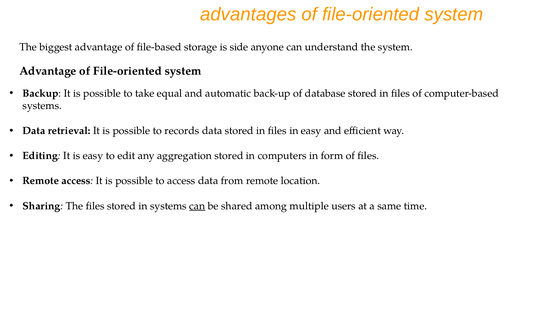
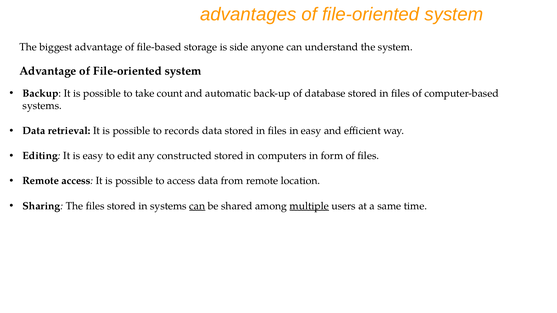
equal: equal -> count (170, 93)
aggregation: aggregation -> constructed (185, 156)
multiple underline: none -> present (309, 206)
